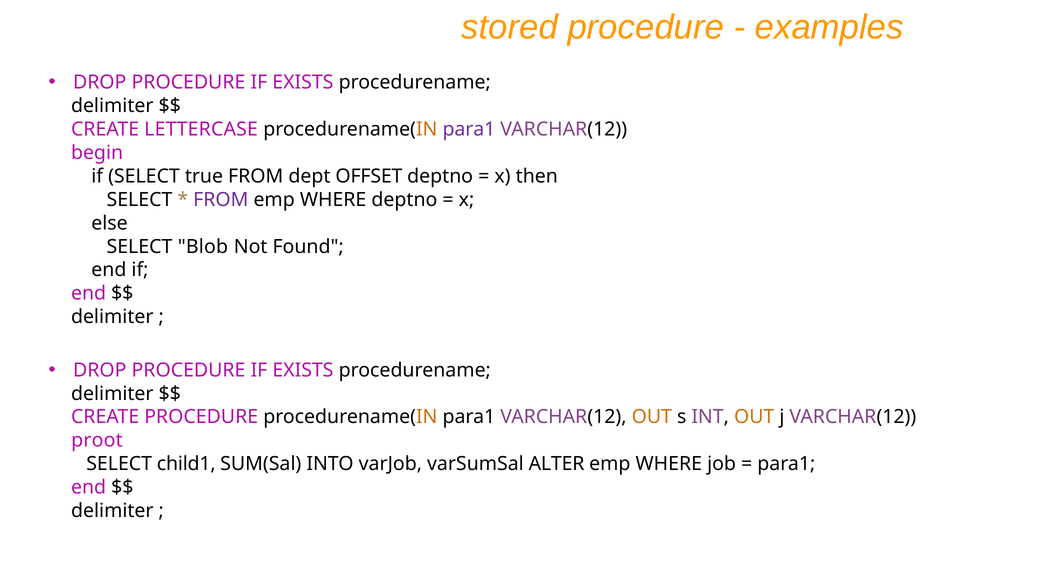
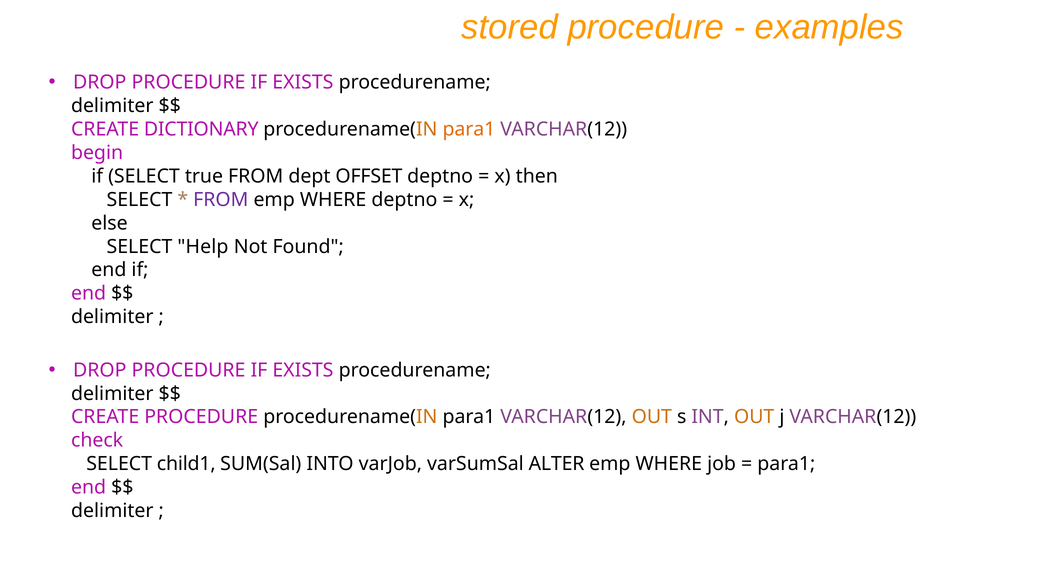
LETTERCASE: LETTERCASE -> DICTIONARY (201, 129)
para1 colour: purple -> orange (469, 129)
Blob: Blob -> Help (203, 247)
proot: proot -> check (97, 441)
